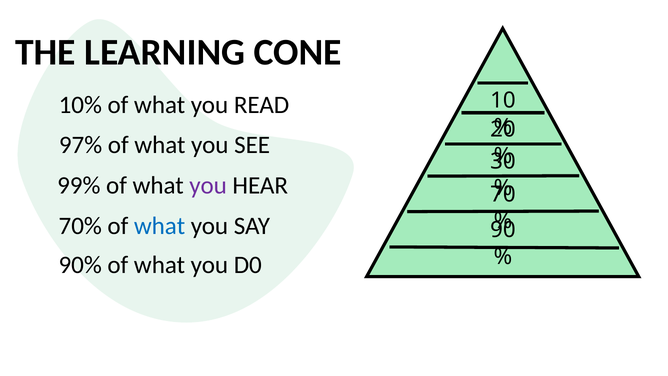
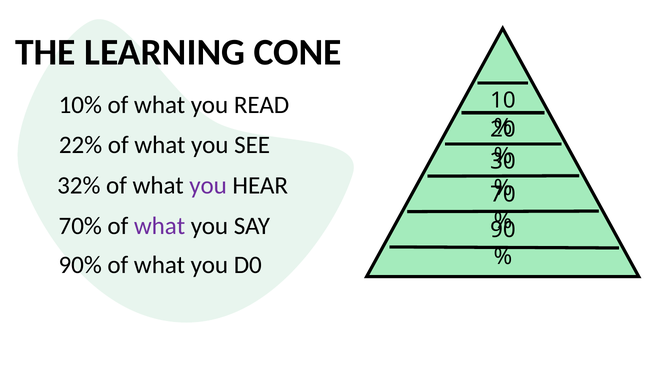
97%: 97% -> 22% (81, 145)
99%: 99% -> 32% (79, 185)
what colour: blue -> purple (160, 226)
